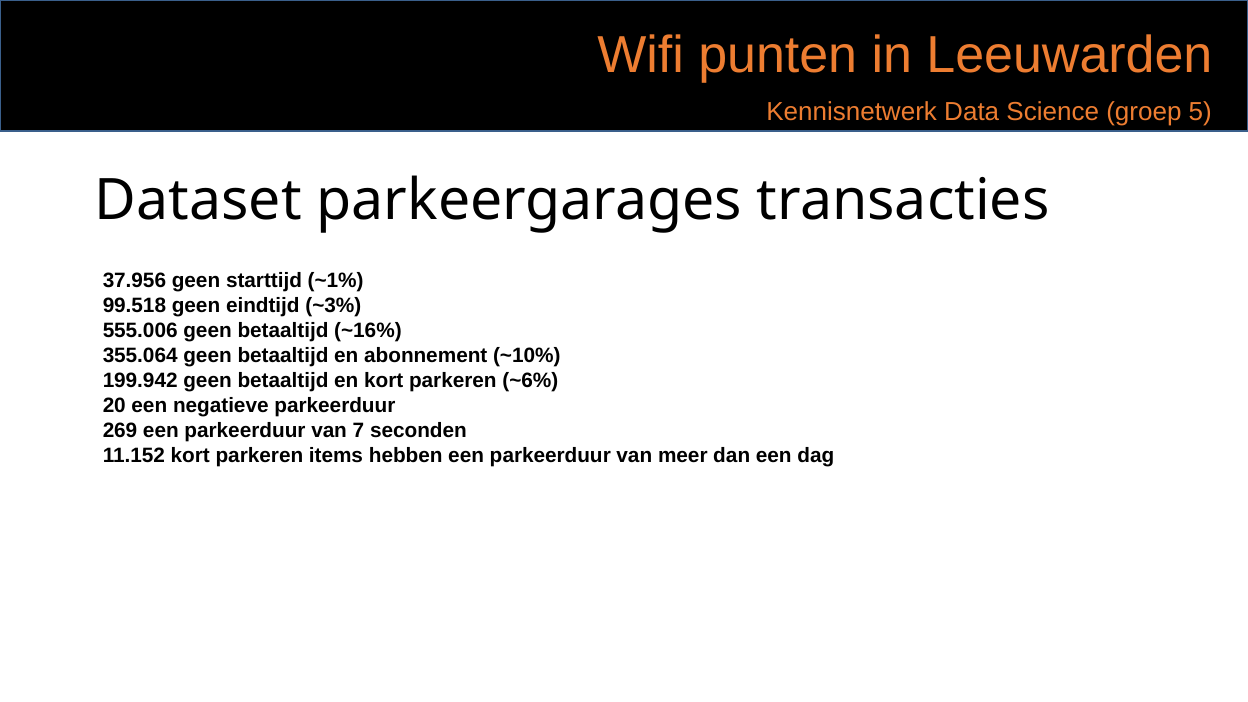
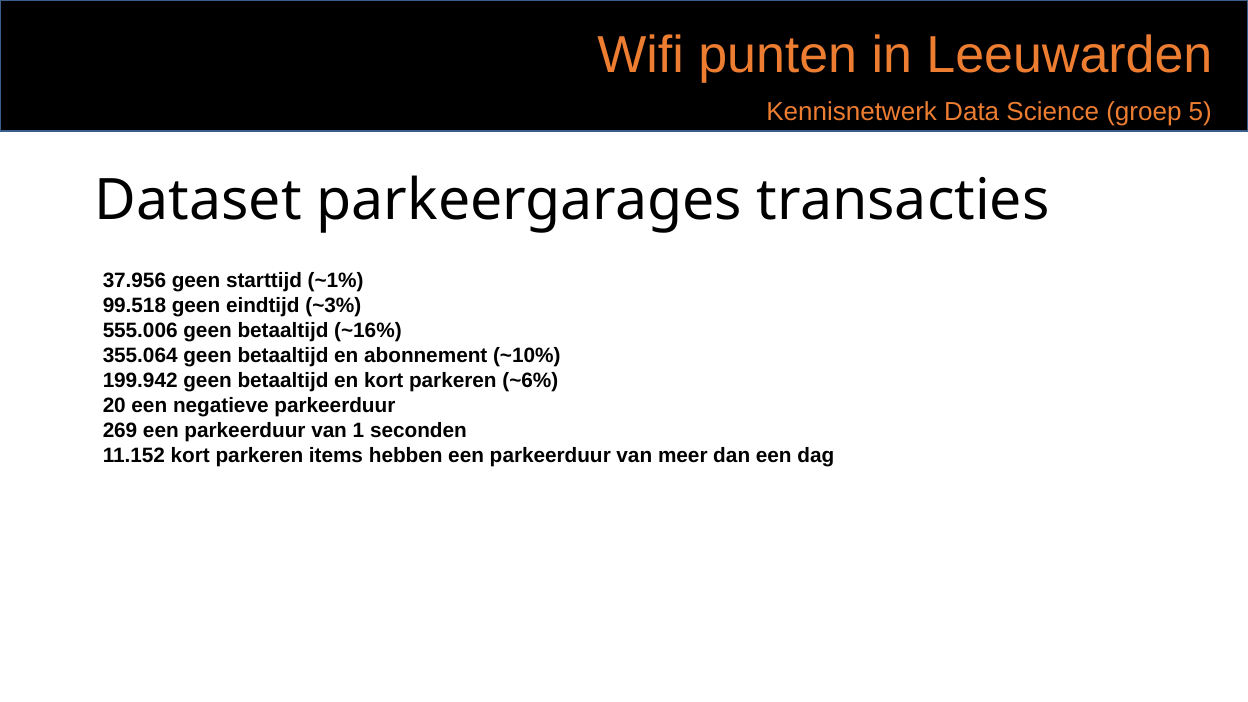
7: 7 -> 1 (358, 430)
